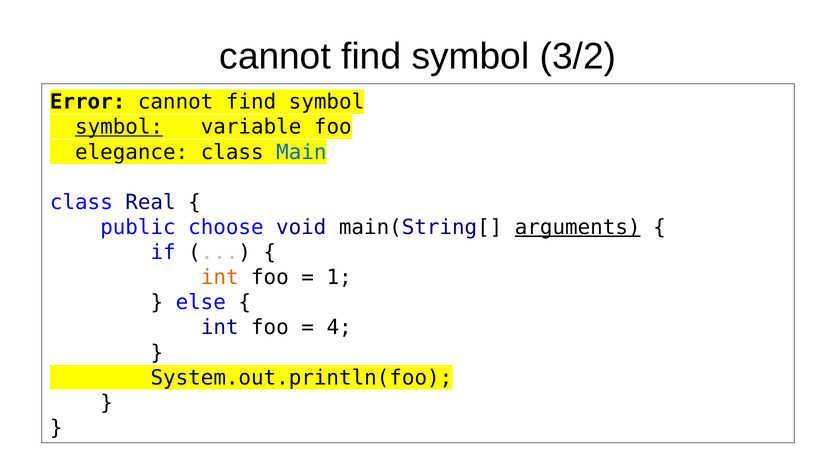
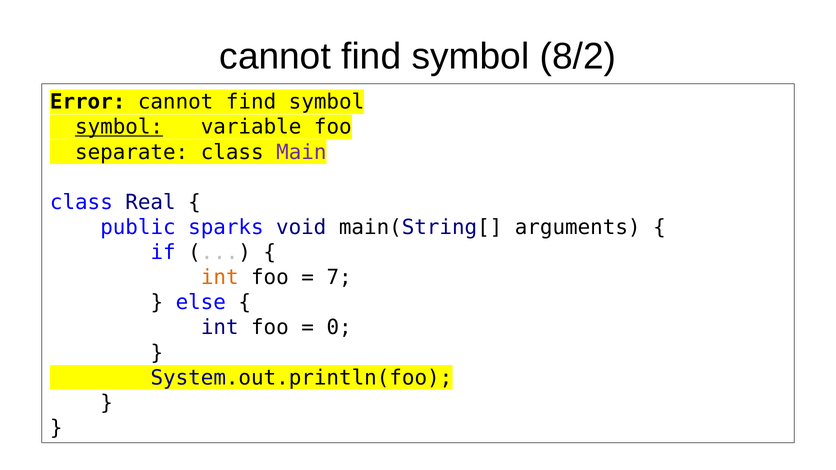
3/2: 3/2 -> 8/2 (578, 56)
elegance: elegance -> separate (132, 152)
Main colour: blue -> purple (301, 152)
choose: choose -> sparks (226, 227)
arguments underline: present -> none (578, 227)
1: 1 -> 7 (339, 278)
4: 4 -> 0 (339, 328)
